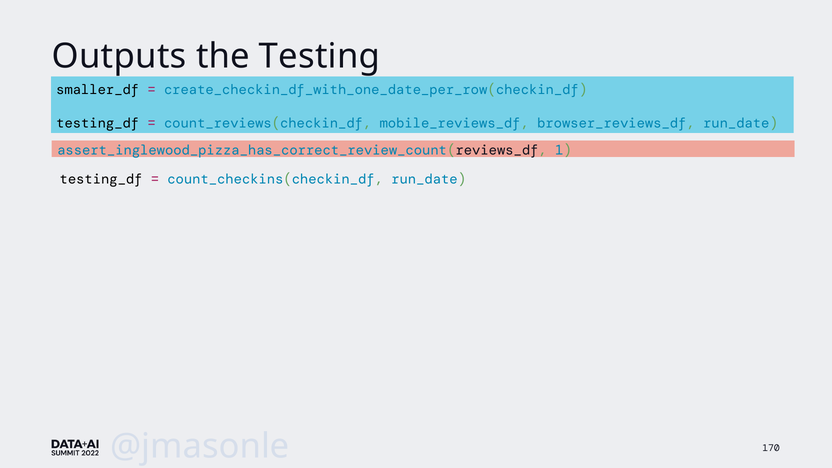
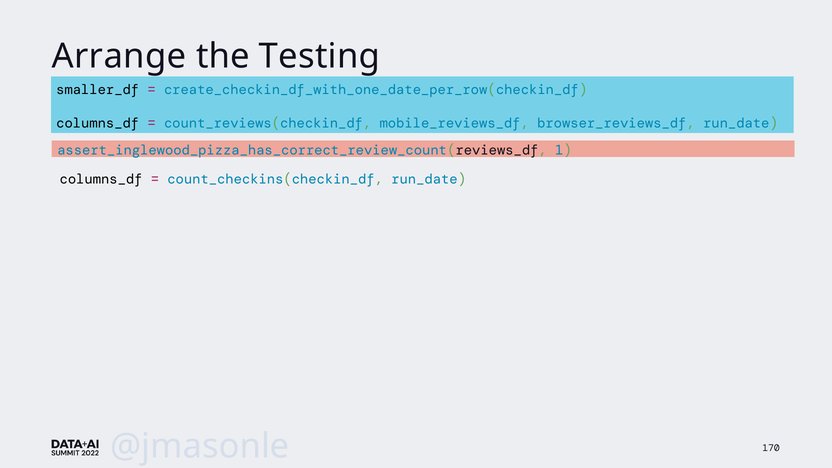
Outputs: Outputs -> Arrange (119, 56)
testing_df: testing_df -> columns_df (98, 123)
testing_df: testing_df -> columns_df (101, 179)
